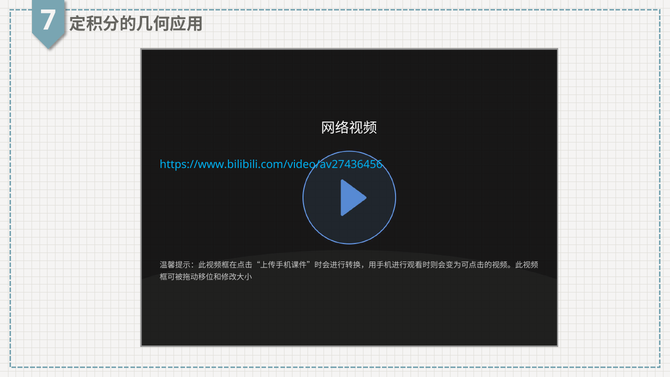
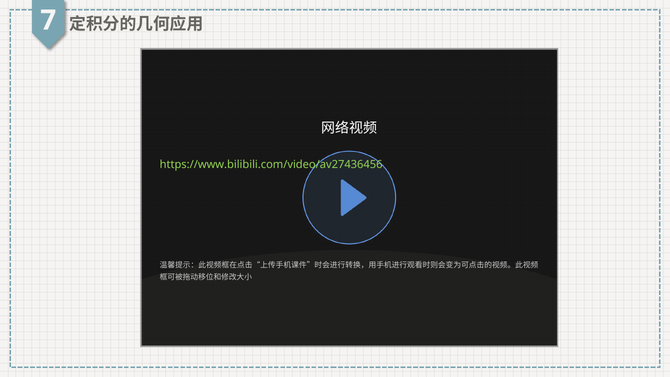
https://www.bilibili.com/video/av27436456 colour: light blue -> light green (271, 164)
